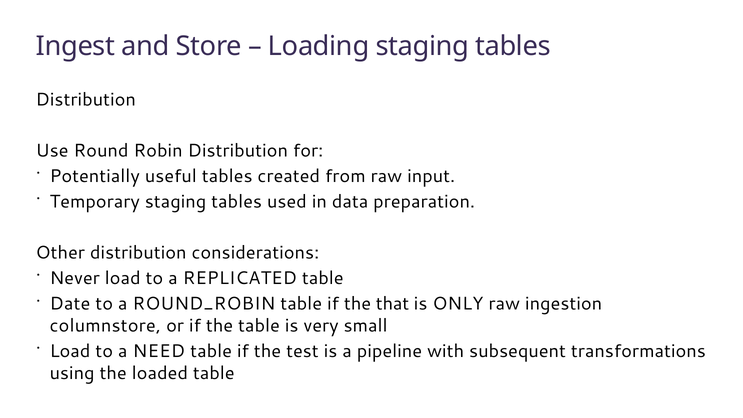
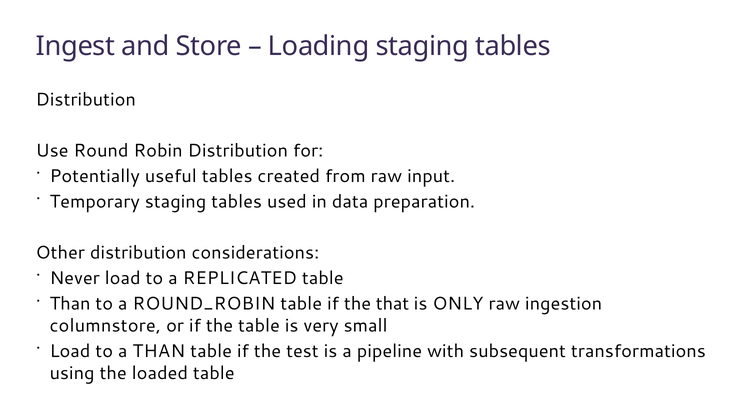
Date: Date -> Than (70, 304)
a NEED: NEED -> THAN (159, 351)
